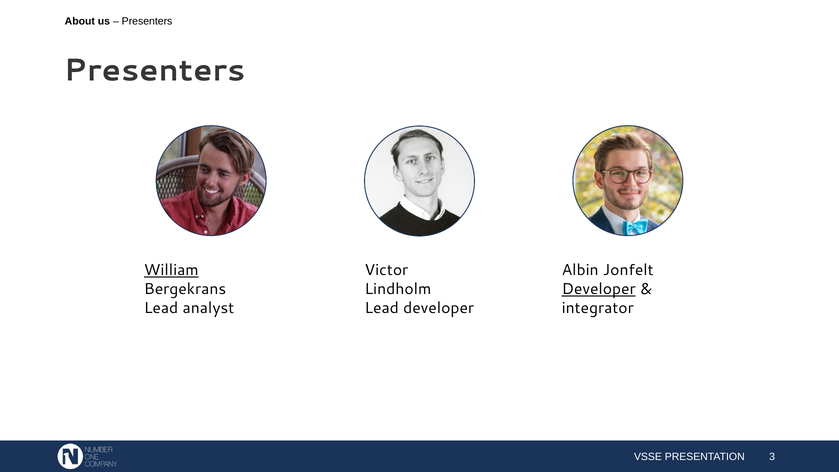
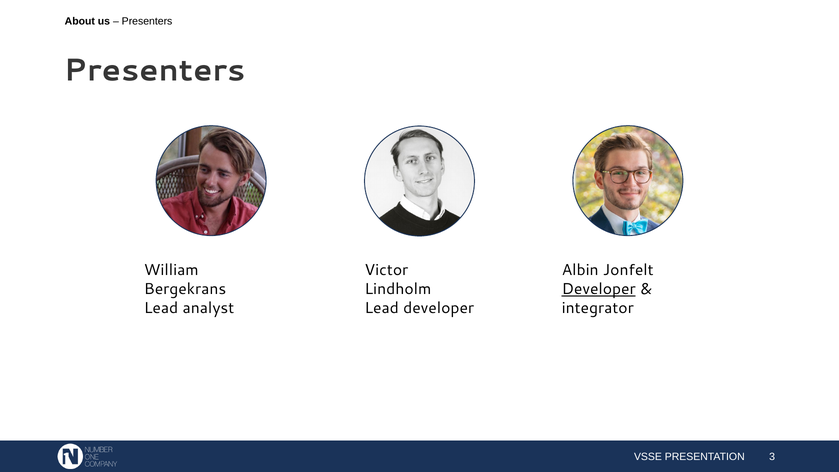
William underline: present -> none (171, 270)
